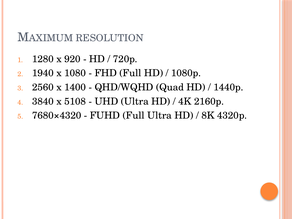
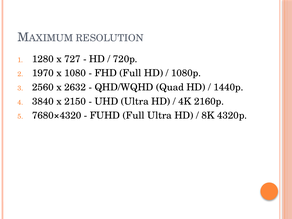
920: 920 -> 727 (72, 59)
1940: 1940 -> 1970 (43, 73)
1400: 1400 -> 2632 (75, 87)
5108: 5108 -> 2150 (75, 101)
